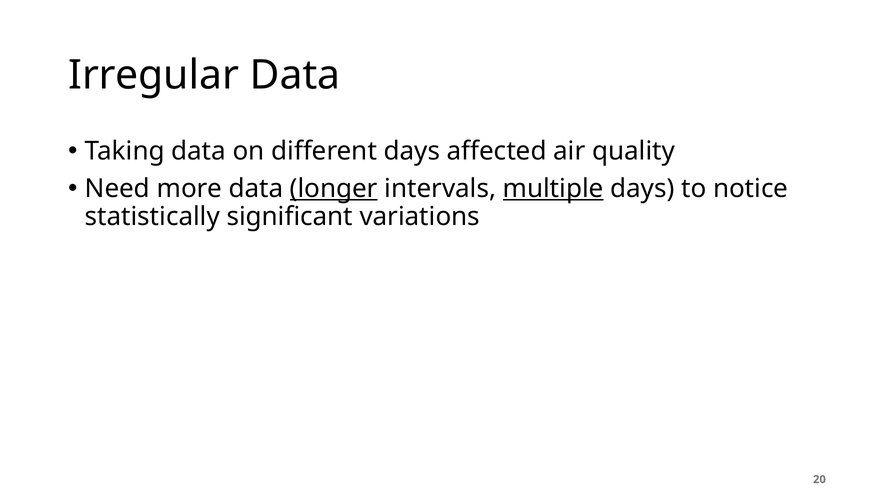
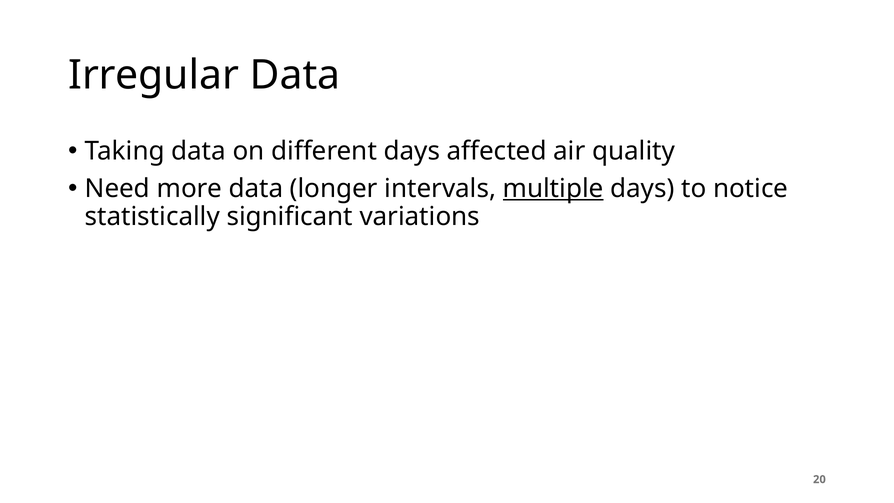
longer underline: present -> none (334, 189)
